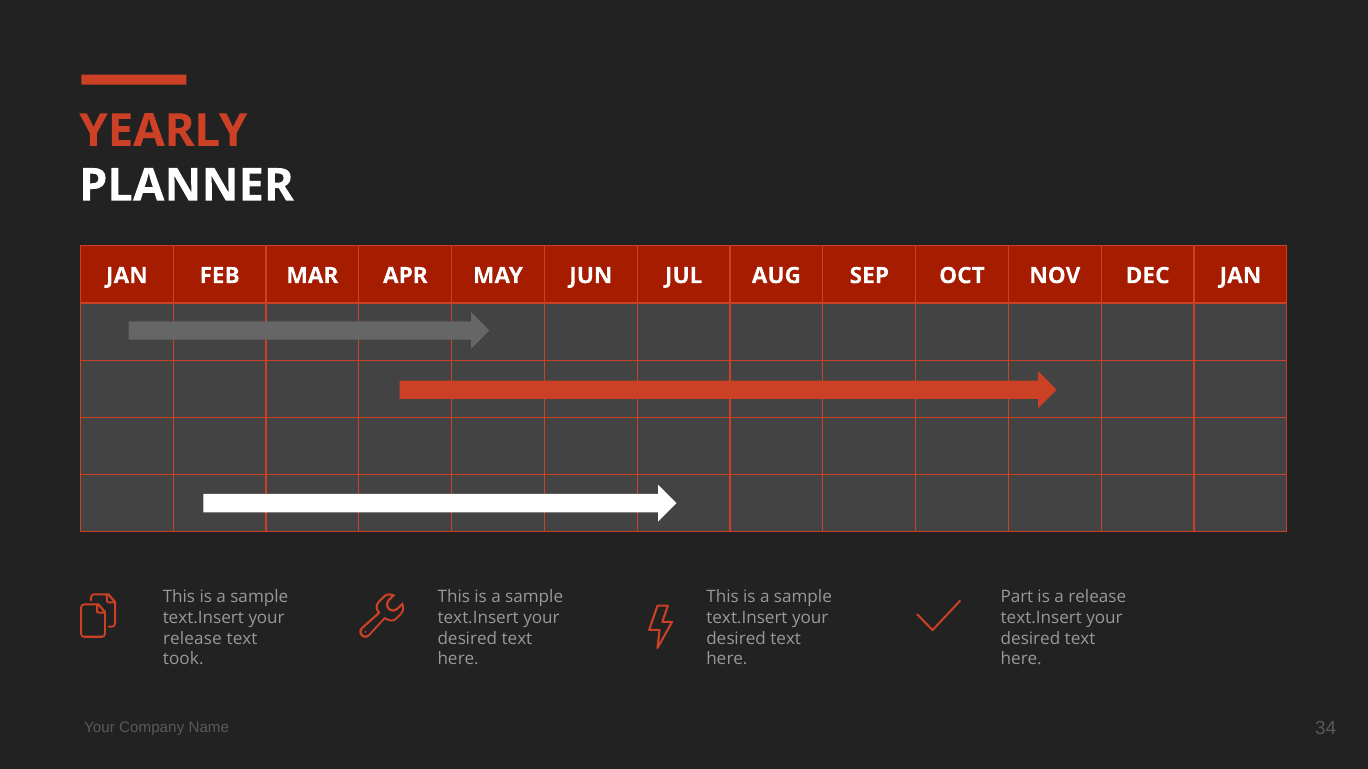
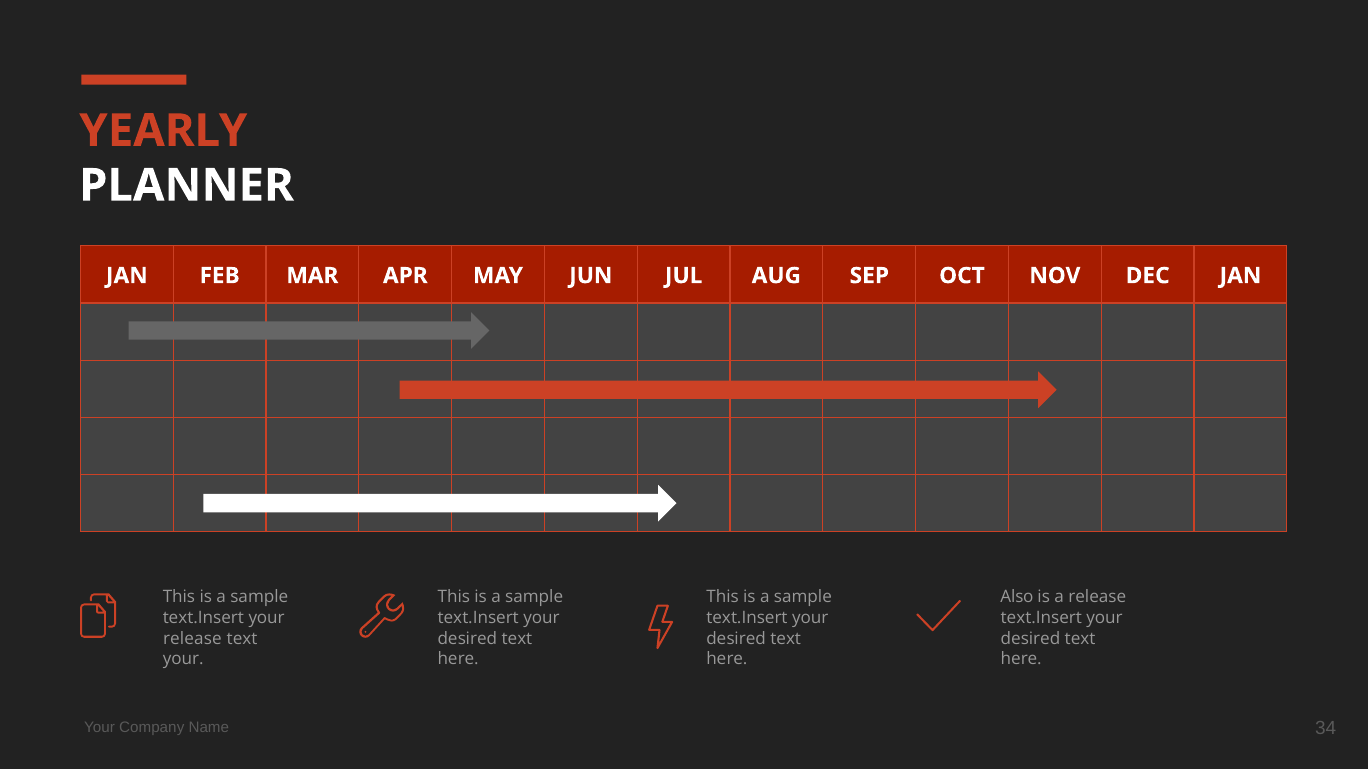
Part: Part -> Also (1017, 598)
took: took -> your (183, 659)
